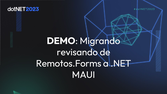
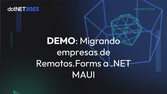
revisando: revisando -> empresas (77, 52)
